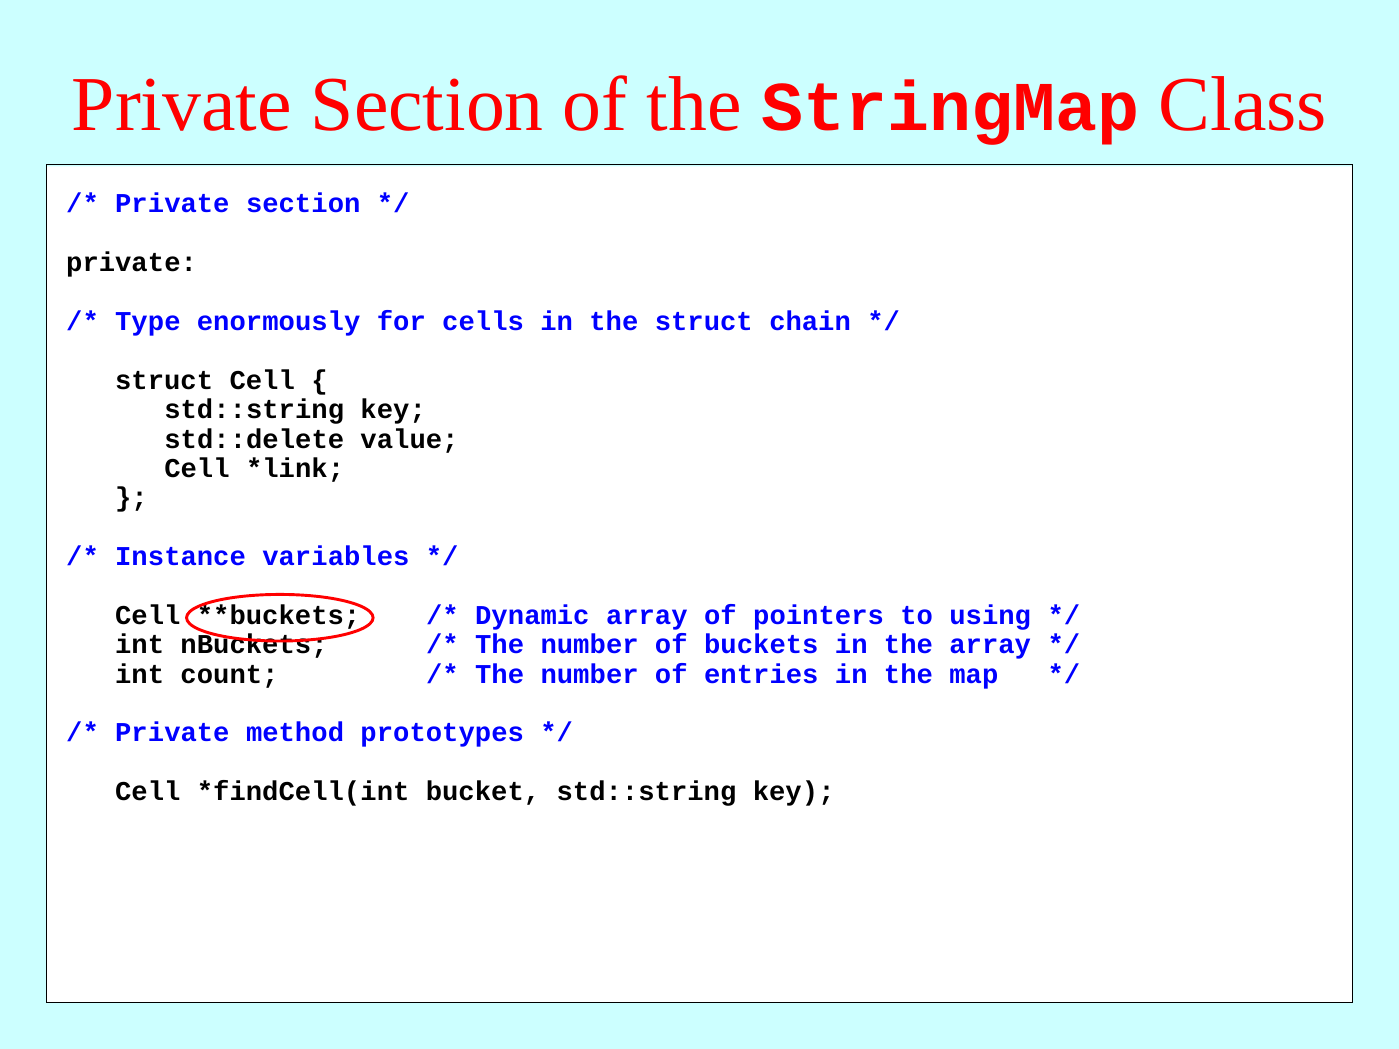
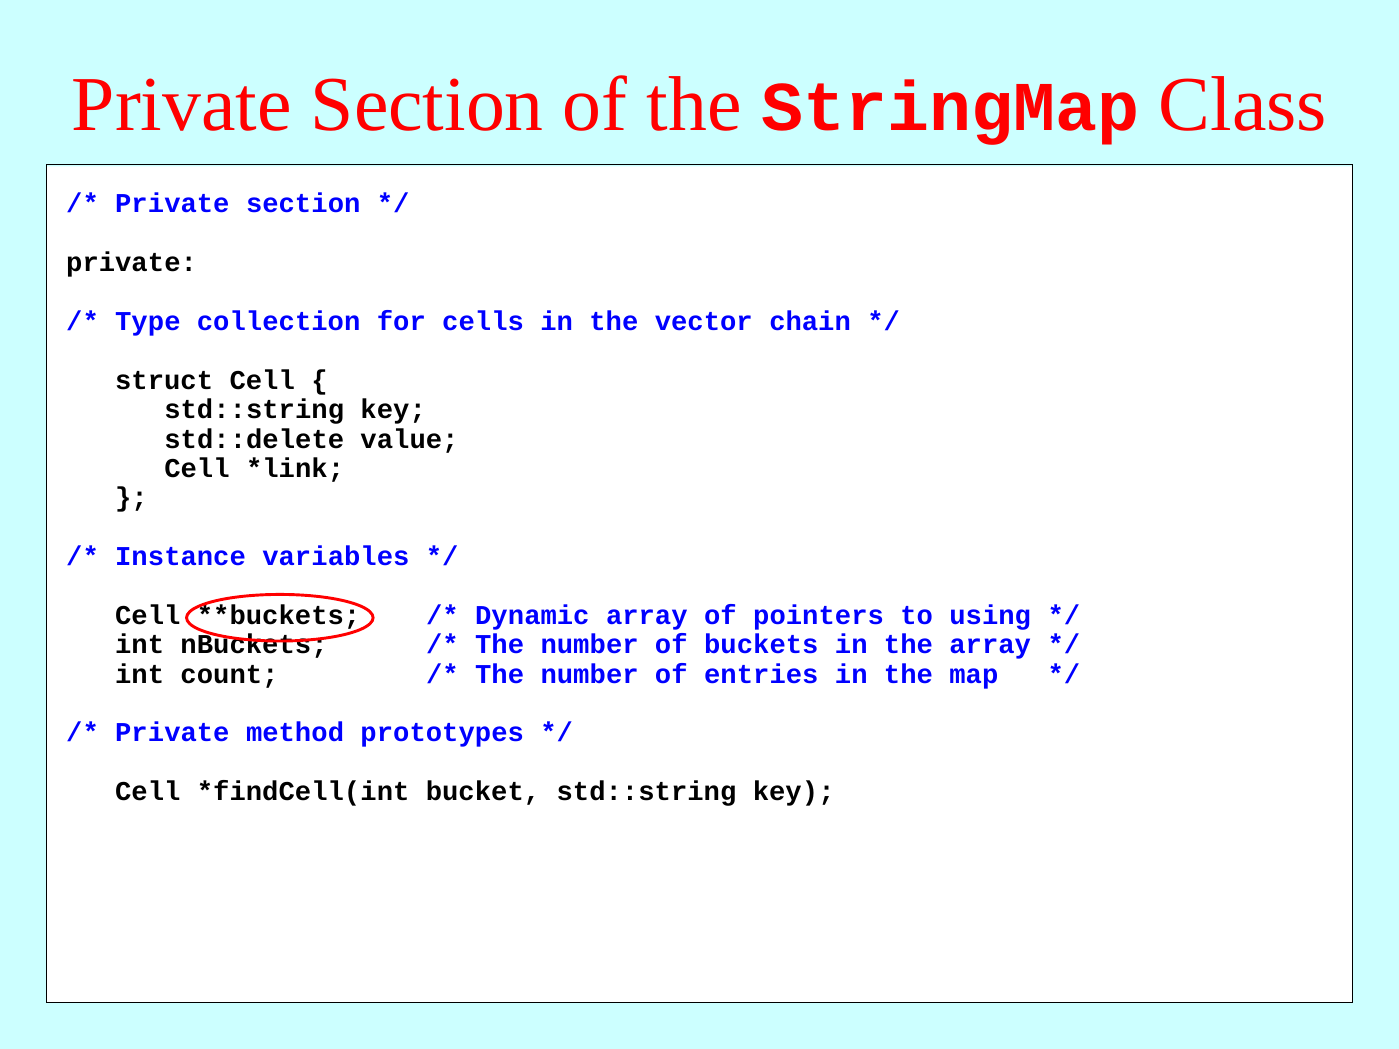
enormously: enormously -> collection (279, 322)
the struct: struct -> vector (704, 322)
